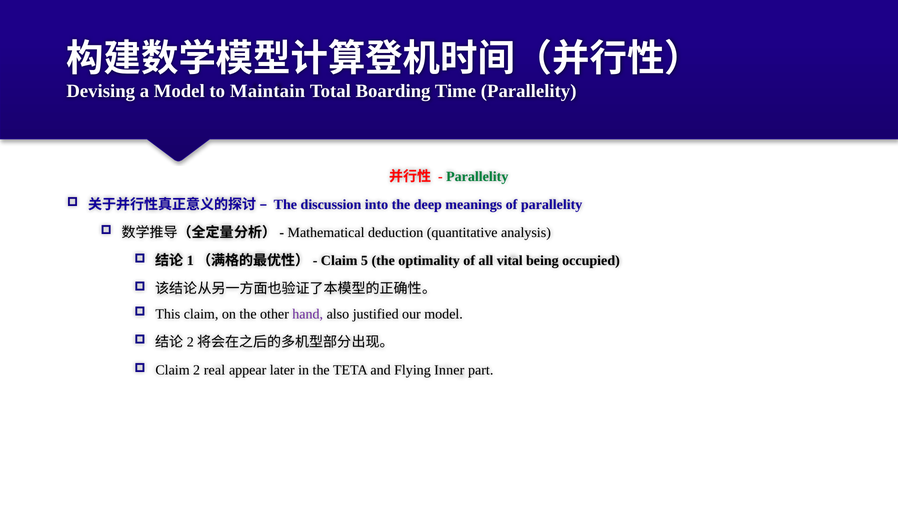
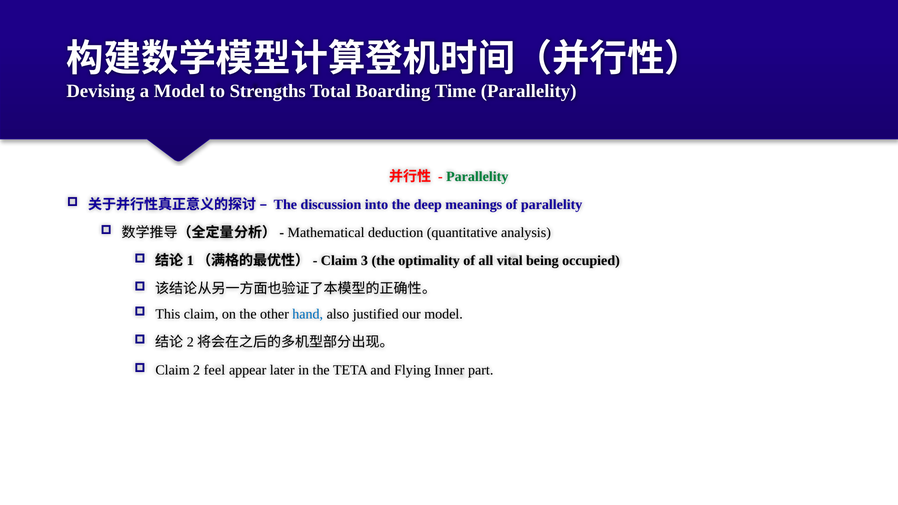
Maintain: Maintain -> Strengths (268, 91)
5: 5 -> 3 (365, 261)
hand colour: purple -> blue (308, 314)
real: real -> feel (215, 370)
